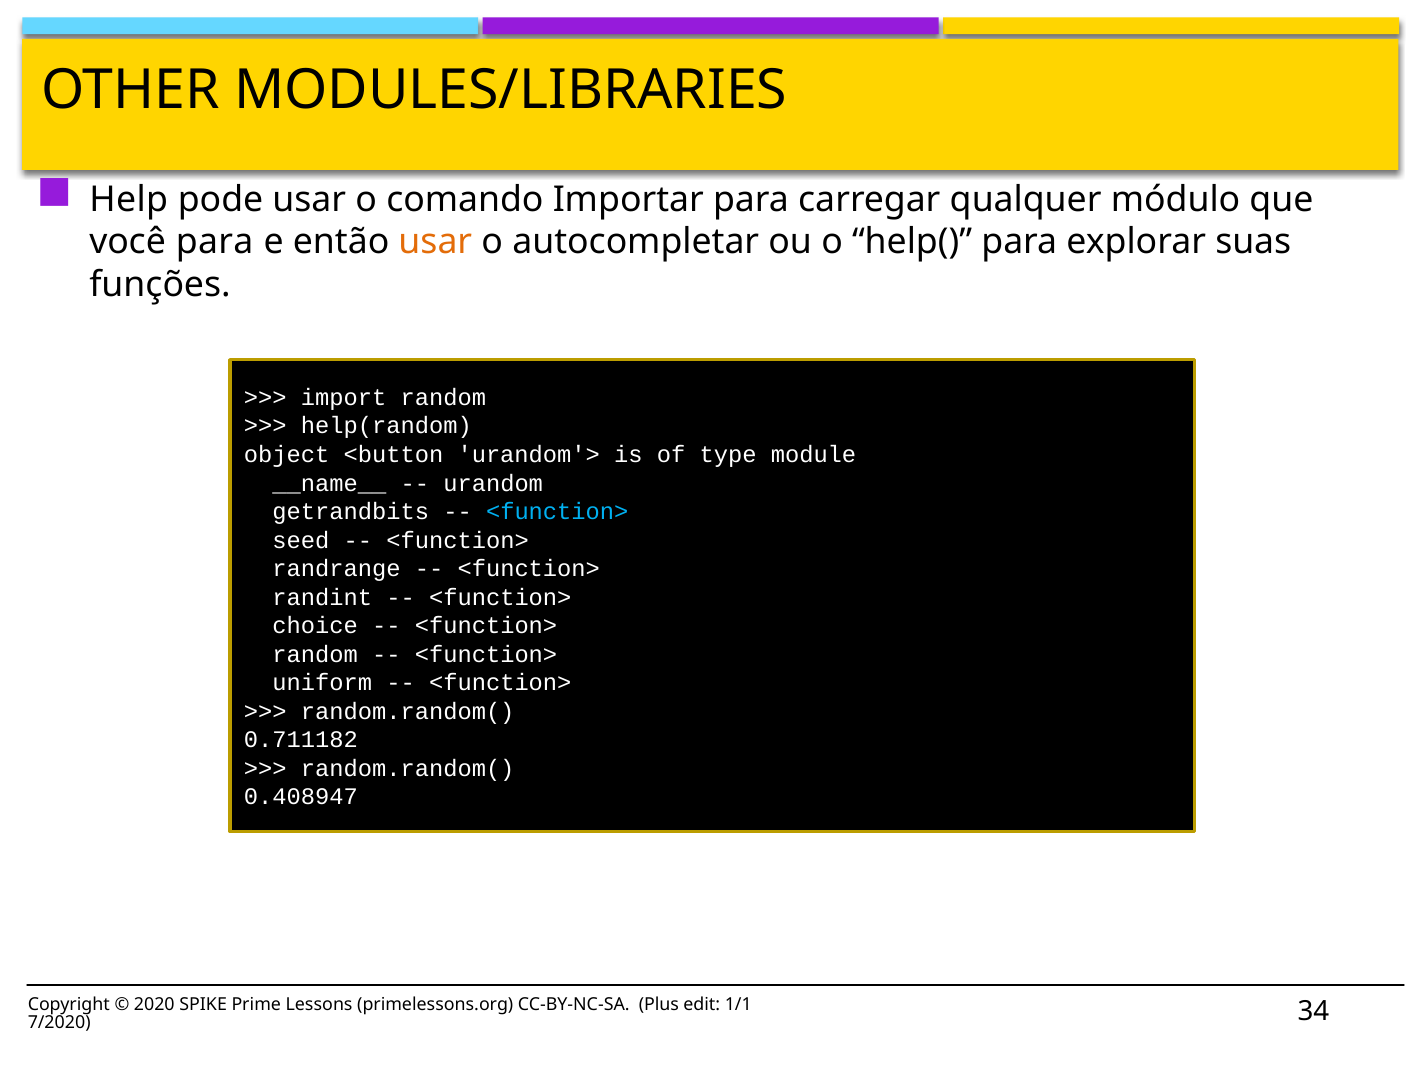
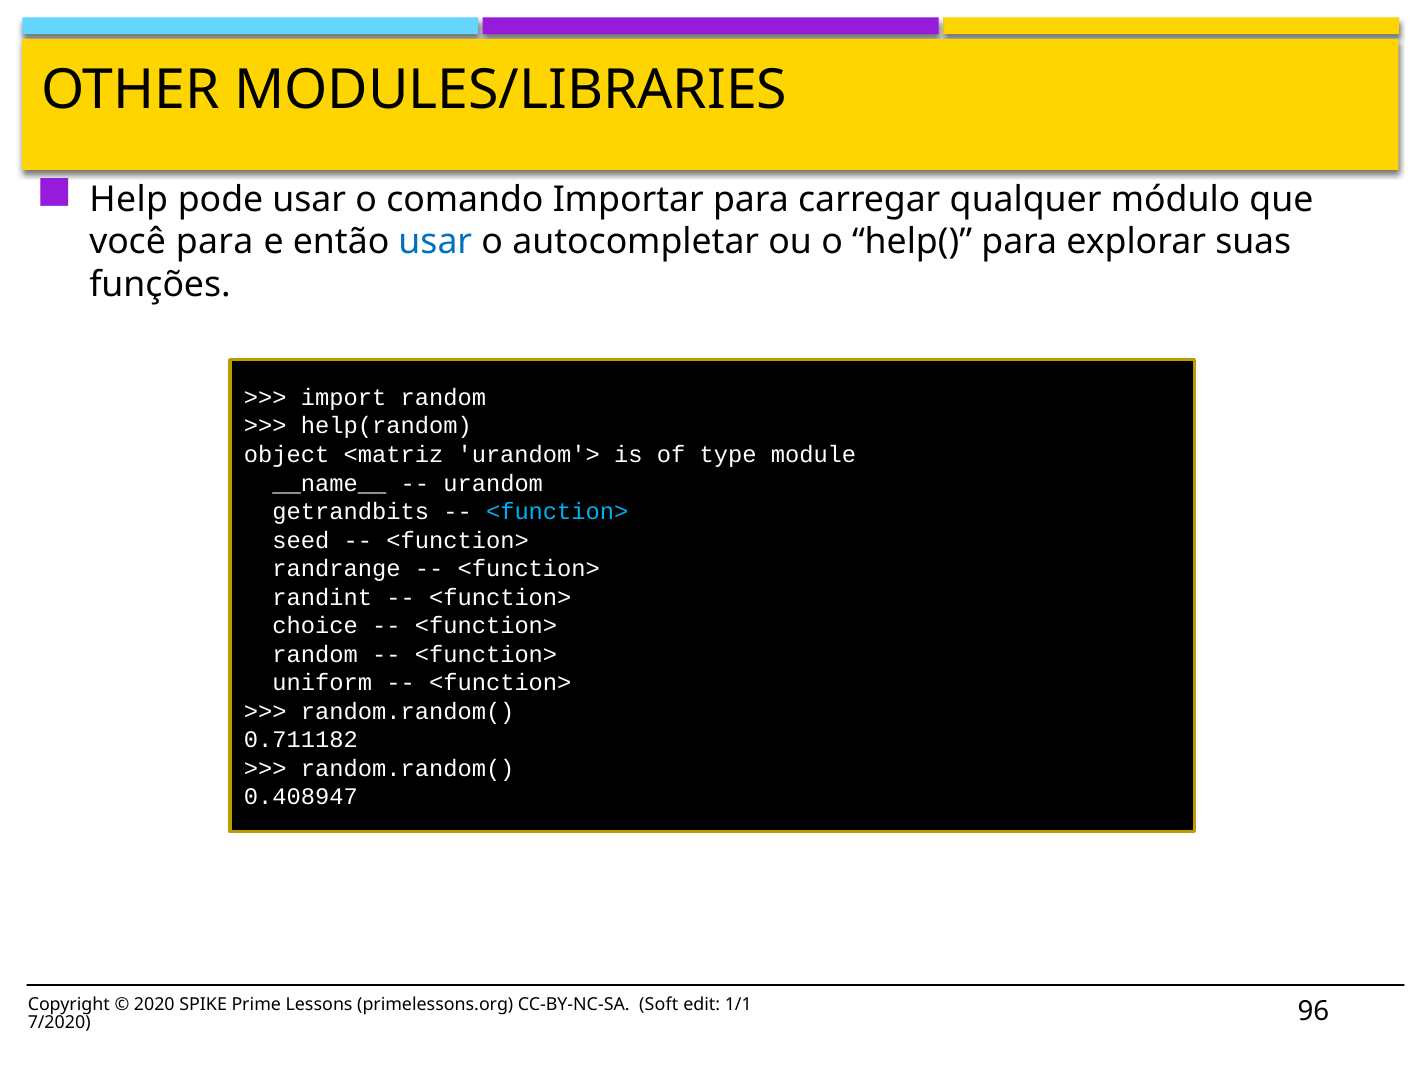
usar colour: orange -> blue (435, 242)
<button: <button -> <matriz (393, 455)
Plus: Plus -> Soft (659, 1004)
34: 34 -> 96 (1313, 1011)
